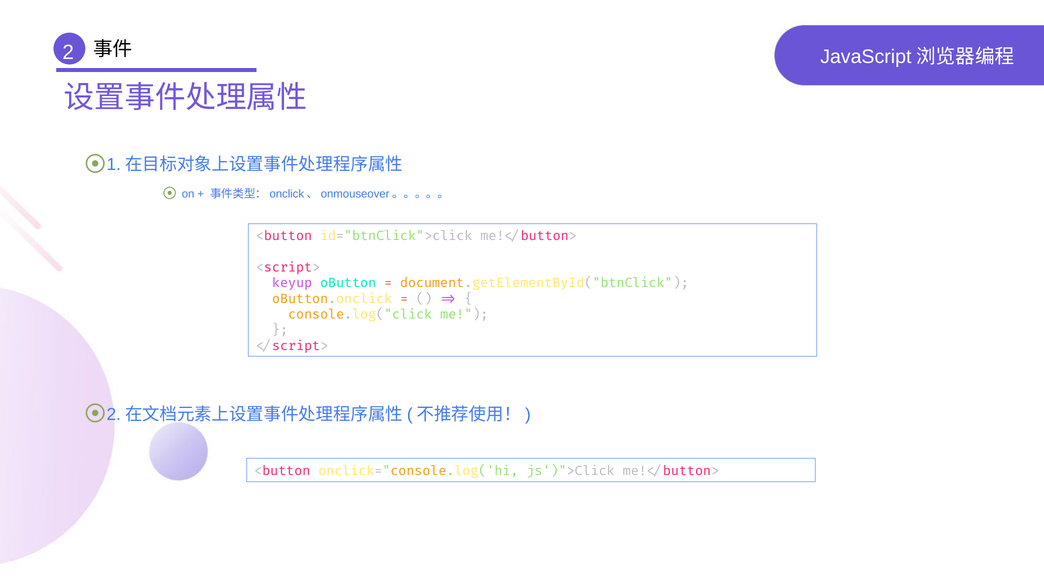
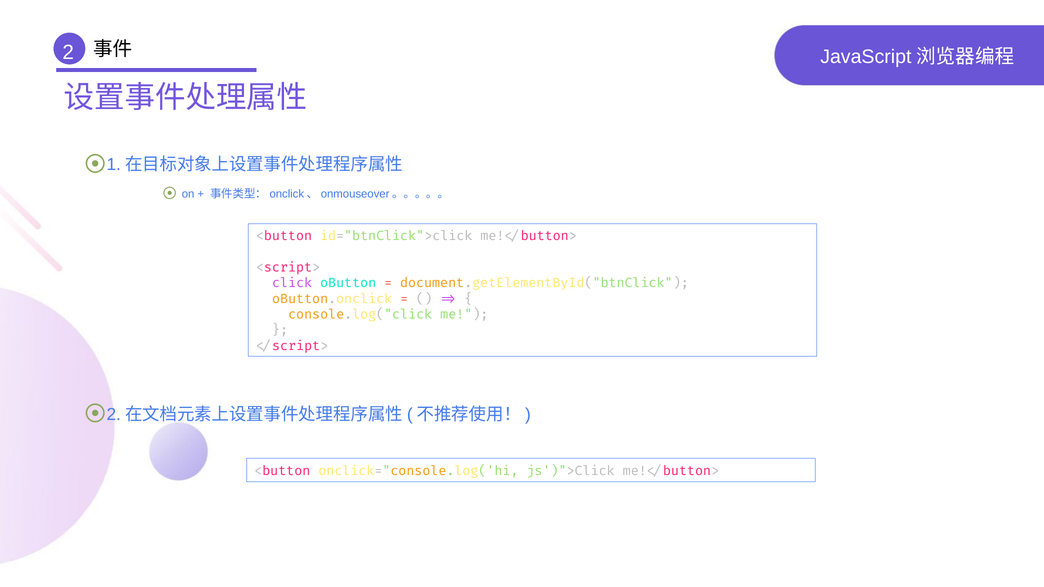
keyup: keyup -> click (292, 283)
